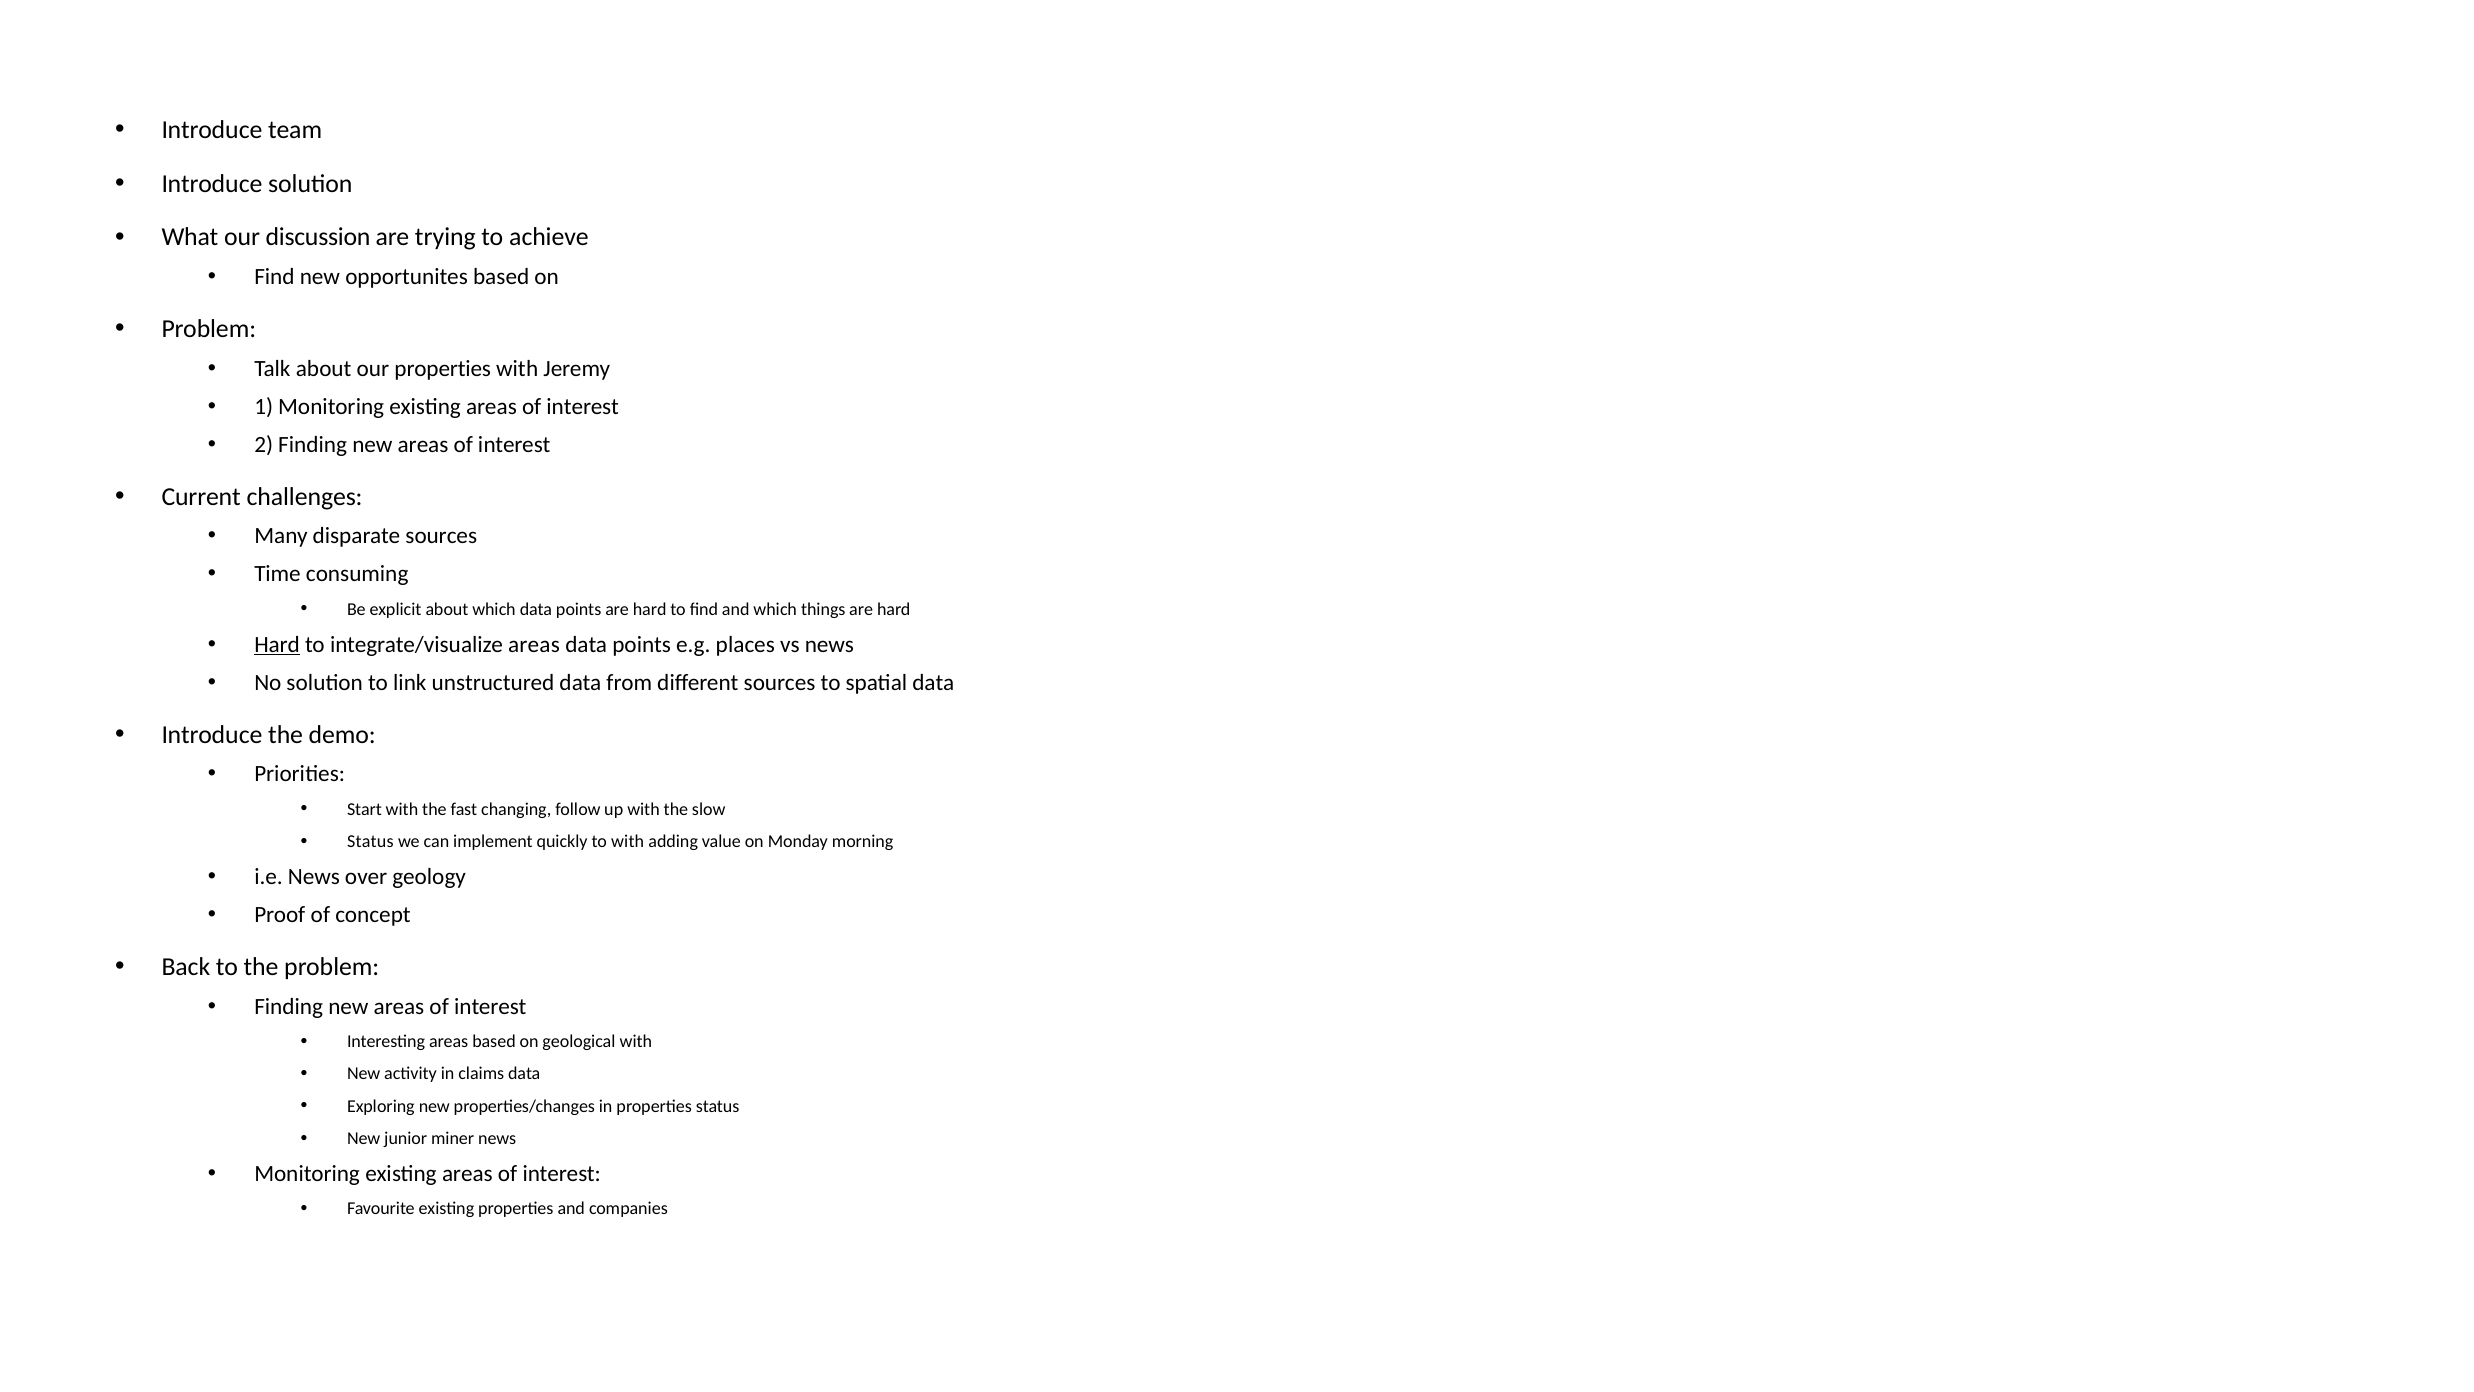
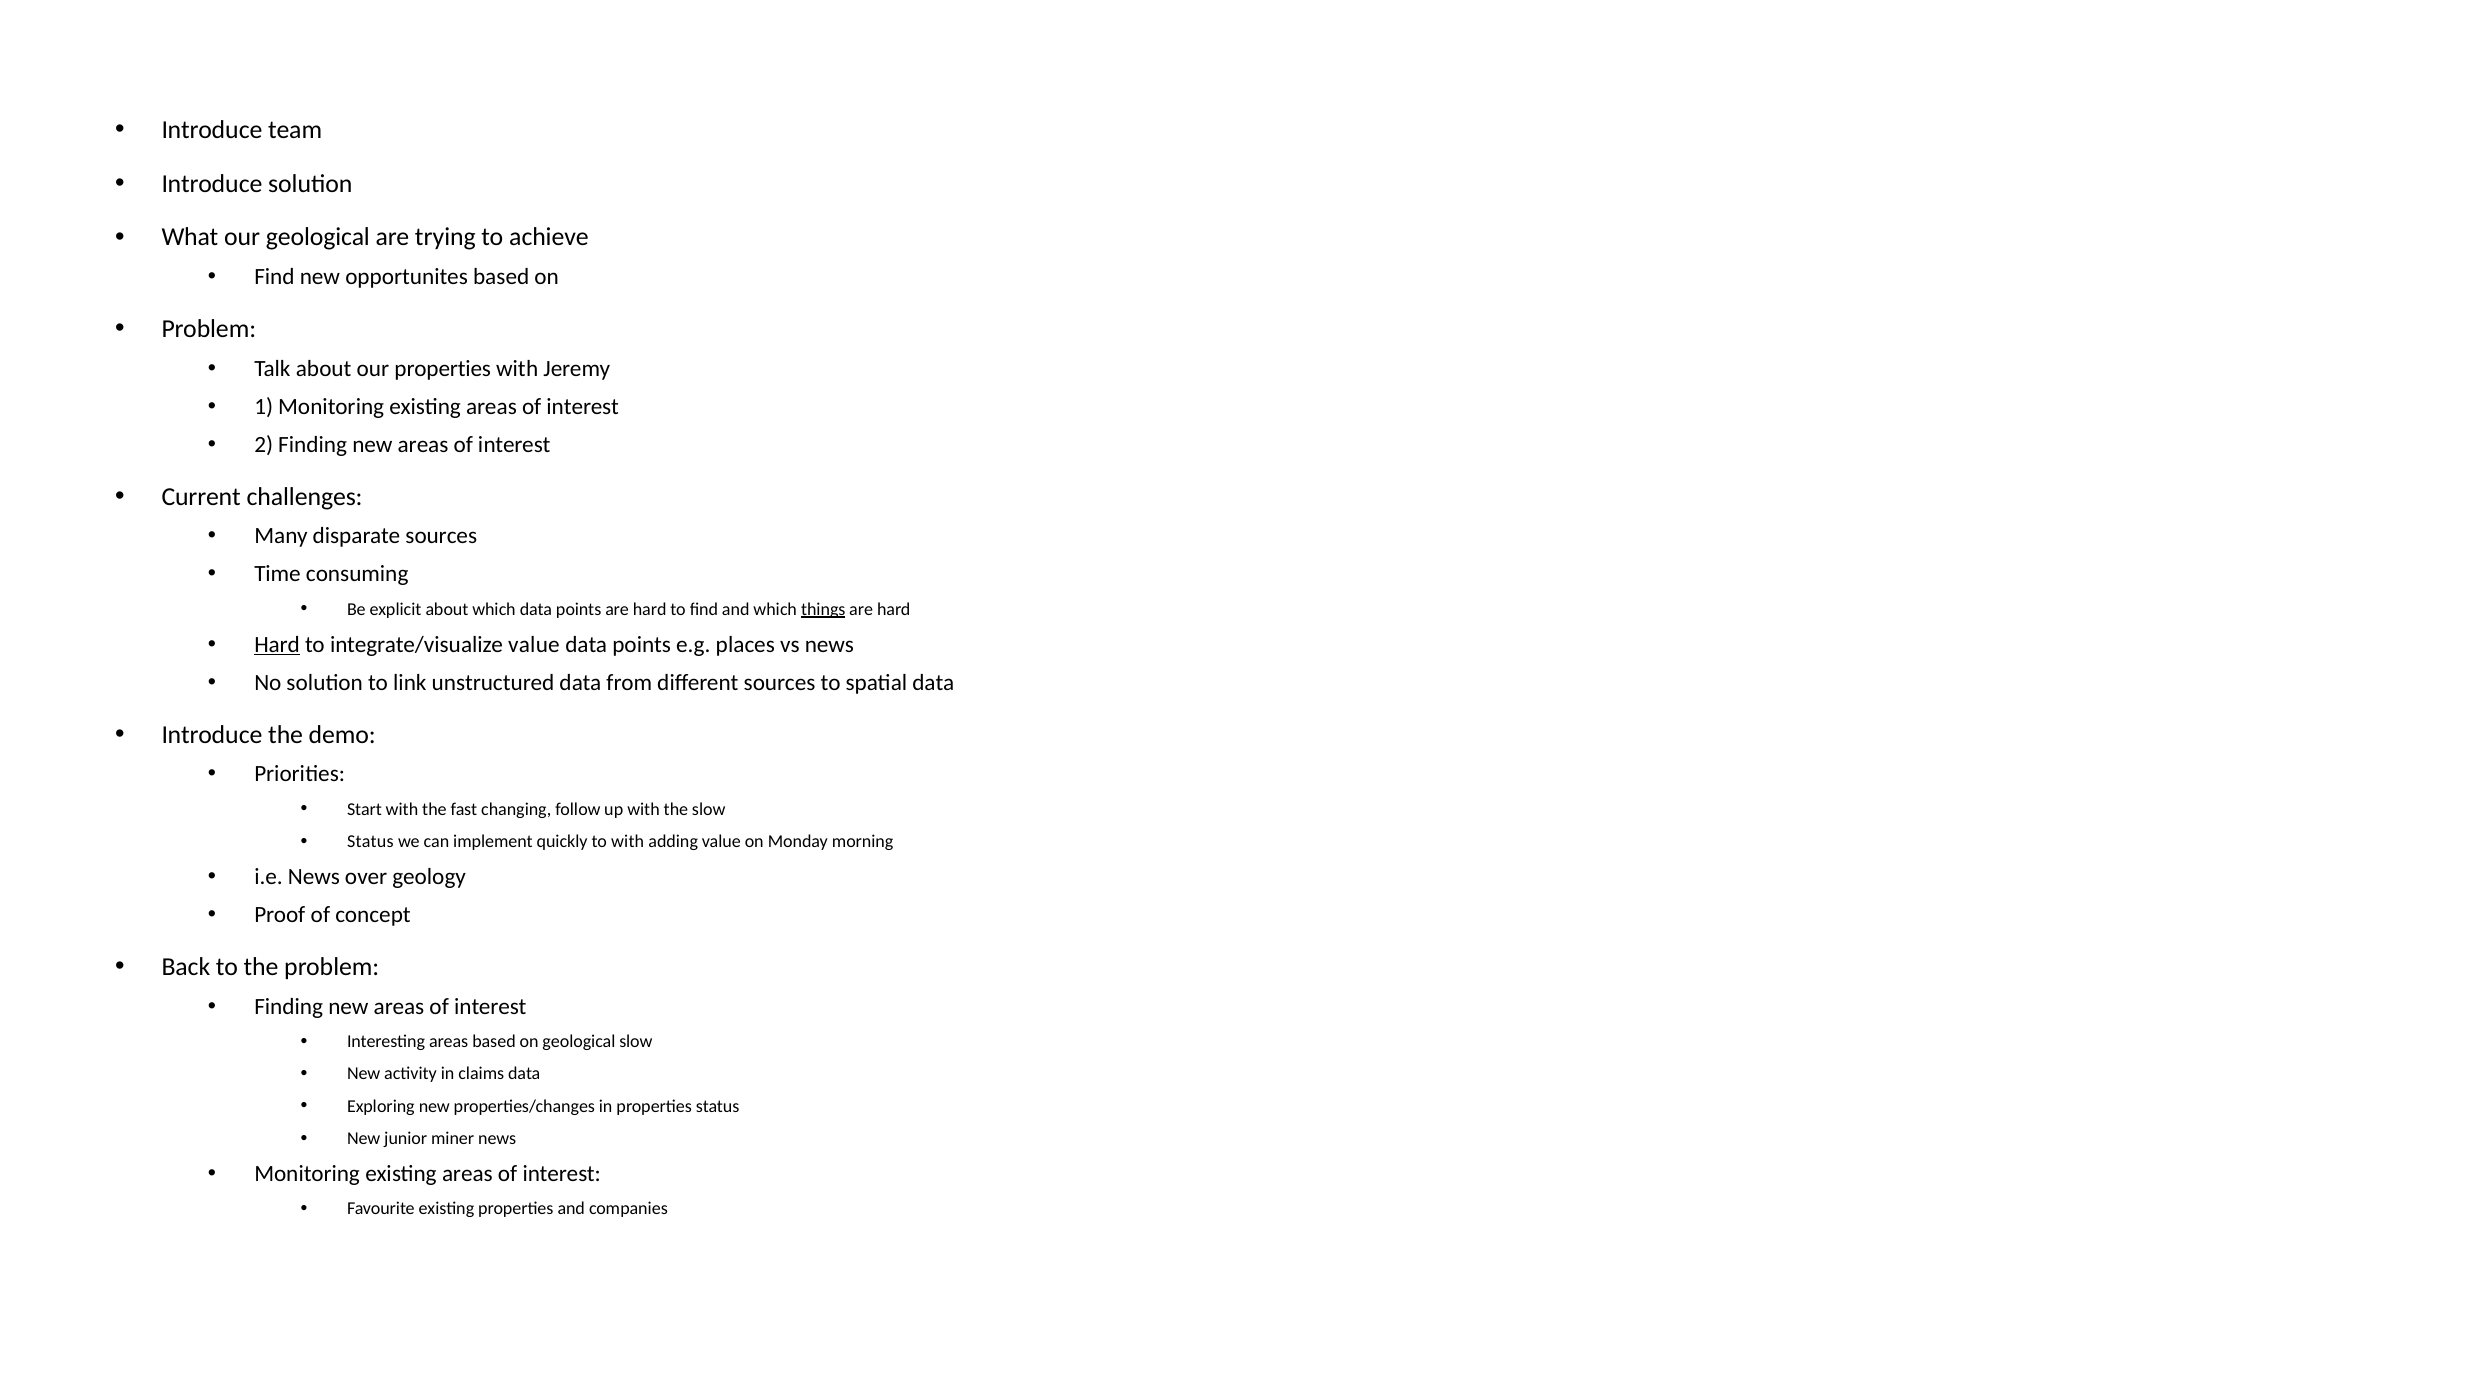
our discussion: discussion -> geological (318, 237)
things underline: none -> present (823, 609)
integrate/visualize areas: areas -> value (534, 644)
geological with: with -> slow (636, 1041)
